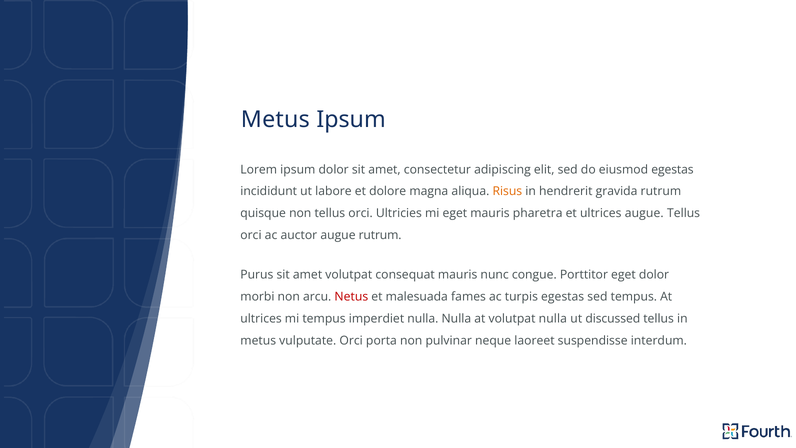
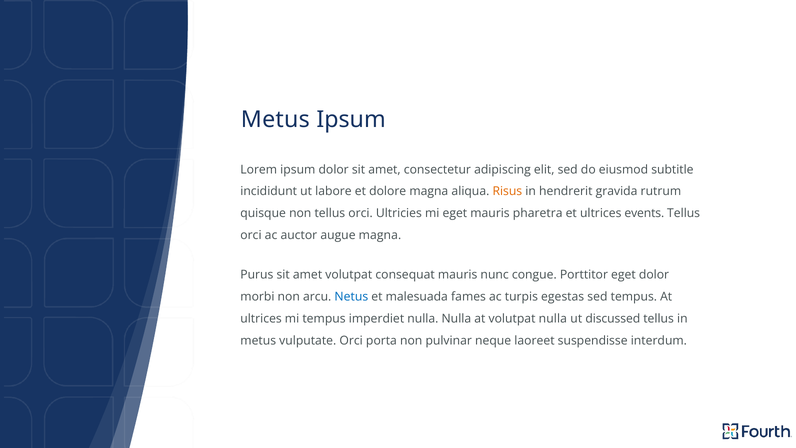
eiusmod egestas: egestas -> subtitle (672, 169)
ultrices augue: augue -> events (644, 213)
augue rutrum: rutrum -> magna (380, 235)
Netus colour: red -> blue (351, 297)
